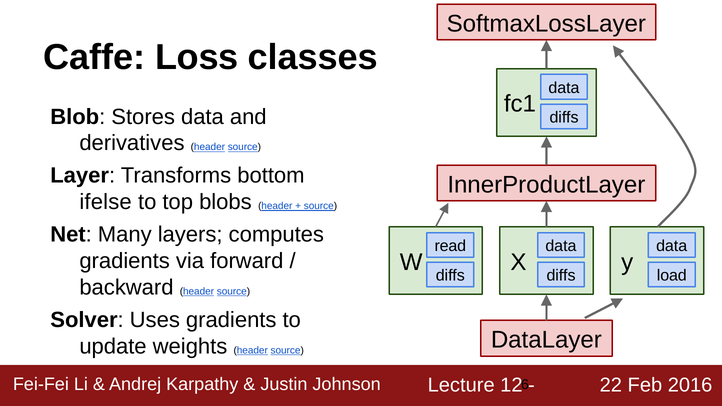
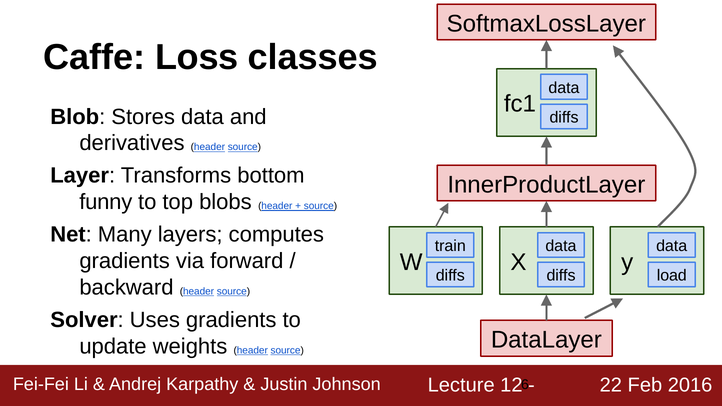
ifelse: ifelse -> funny (106, 202)
read: read -> train (450, 246)
